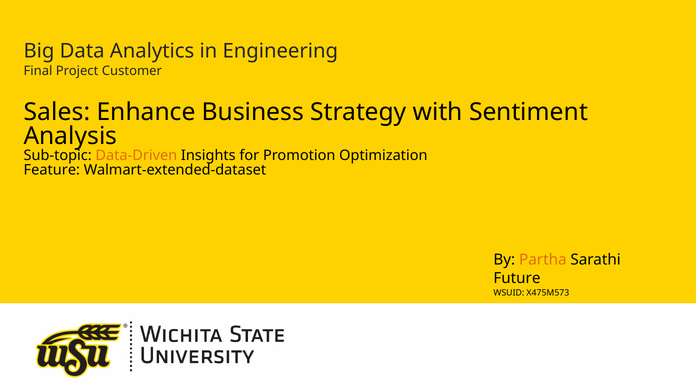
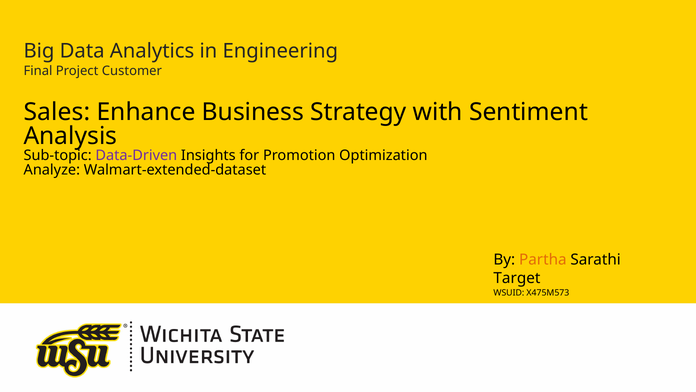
Data-Driven colour: orange -> purple (136, 155)
Feature: Feature -> Analyze (52, 170)
Future: Future -> Target (517, 278)
